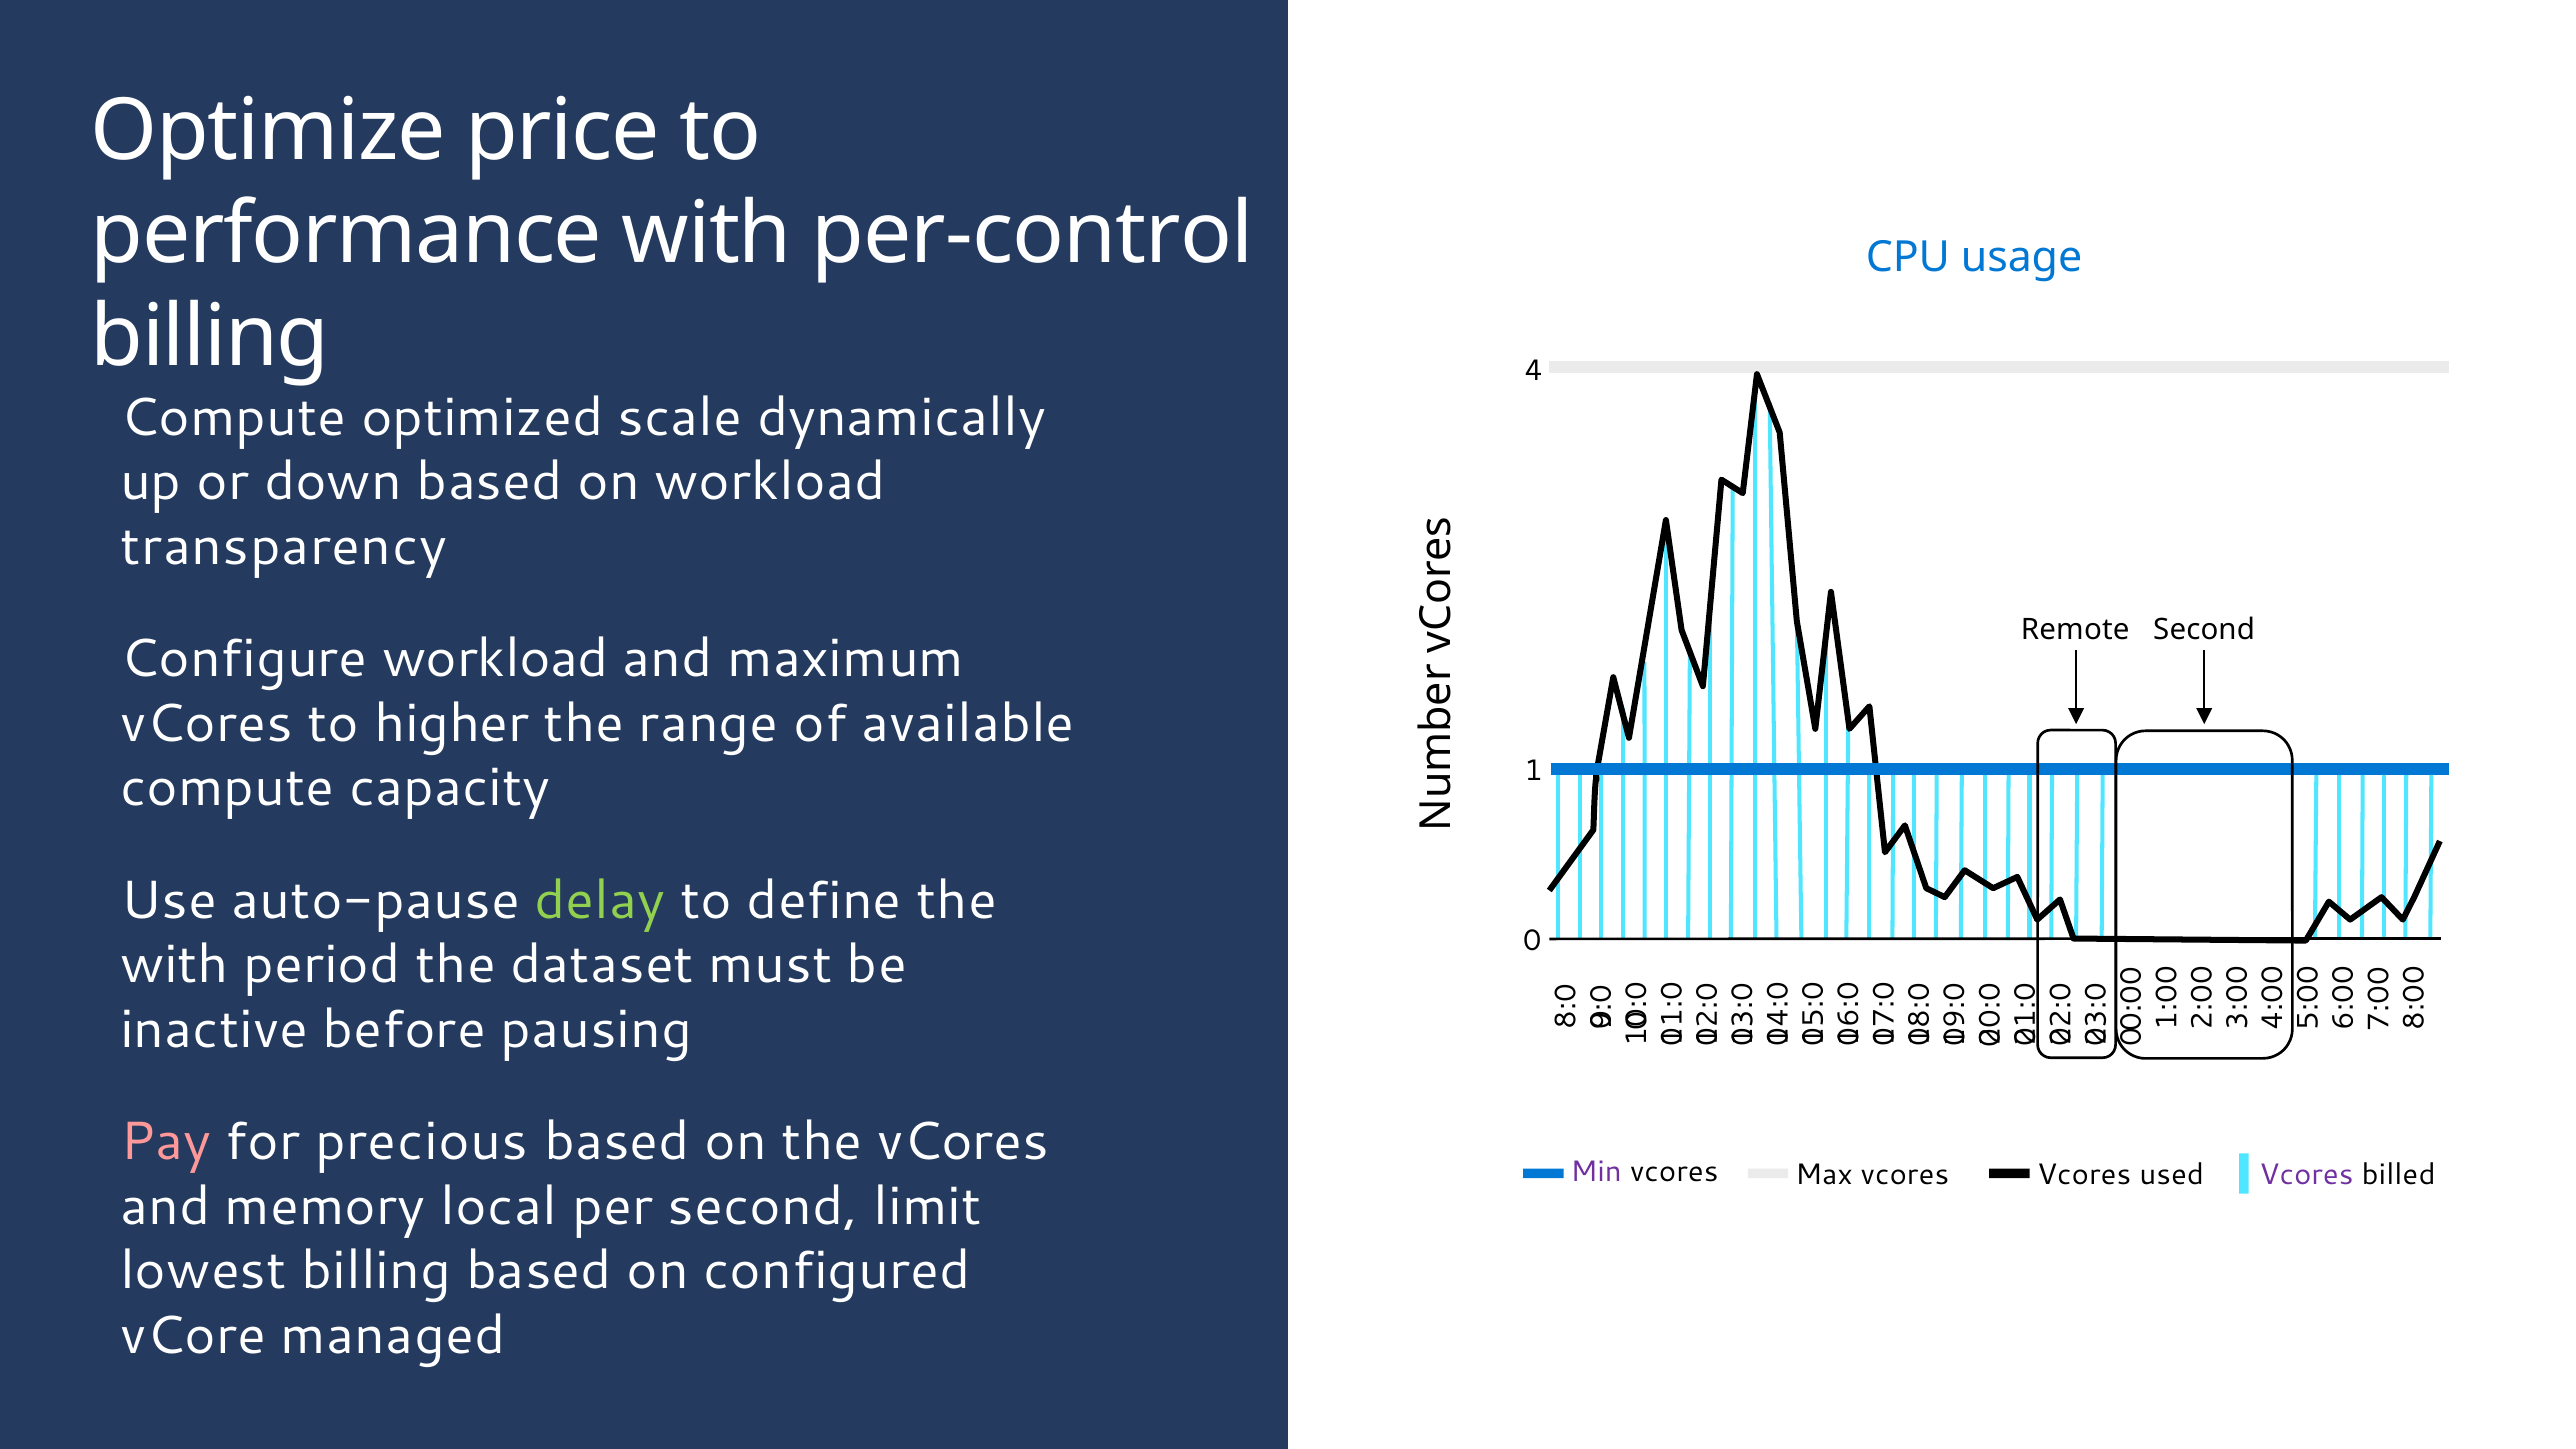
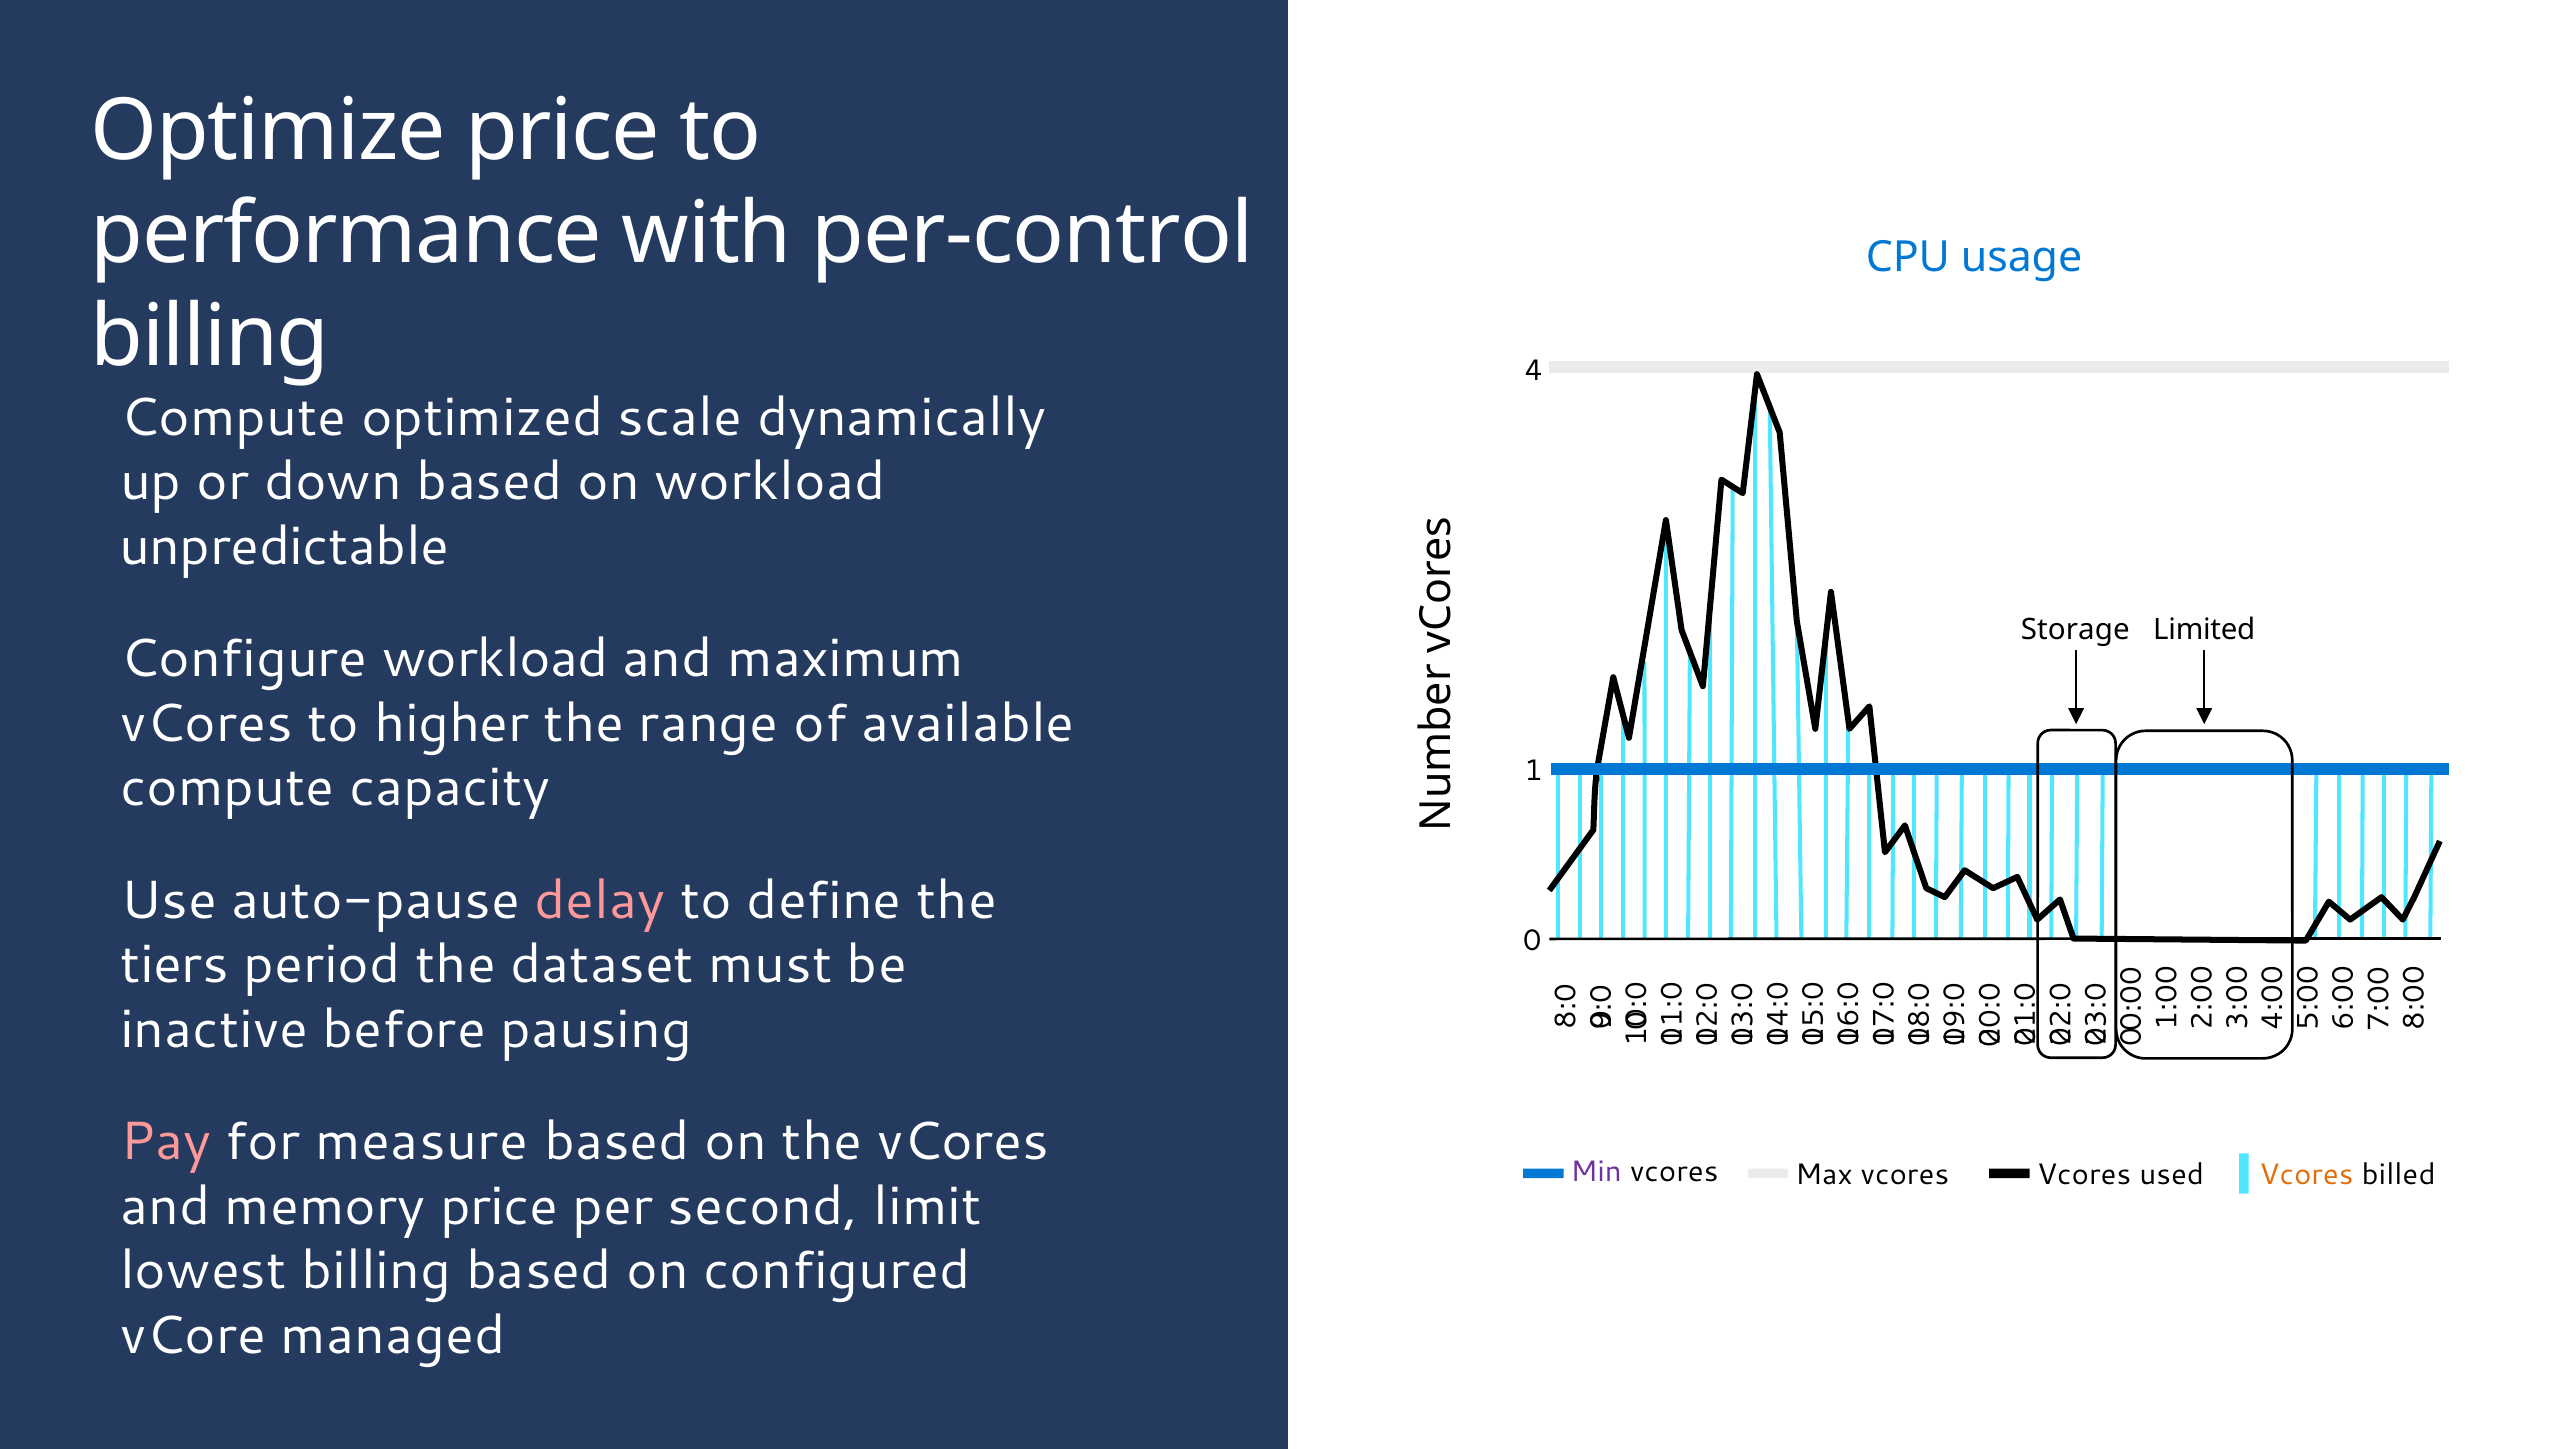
transparency: transparency -> unpredictable (284, 546)
Remote: Remote -> Storage (2075, 630)
Second: Second -> Limited (2204, 630)
delay colour: light green -> pink (600, 901)
with: with -> tiers (175, 965)
precious: precious -> measure (422, 1142)
Vcores colour: purple -> orange (2306, 1174)
memory local: local -> price (499, 1207)
